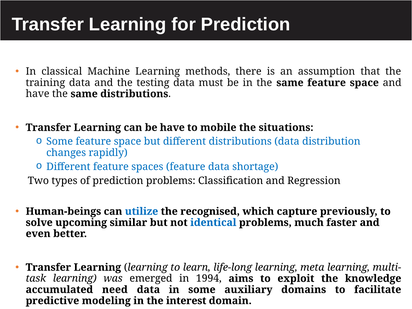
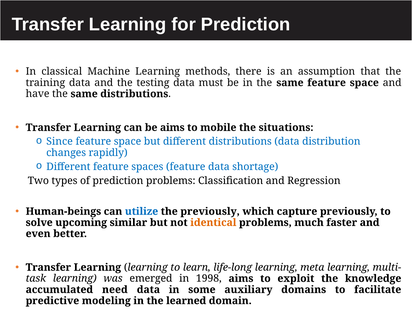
be have: have -> aims (172, 128)
Some: Some -> Since (60, 142)
the recognised: recognised -> previously (210, 211)
identical colour: blue -> orange (213, 223)
1994: 1994 -> 1998 (209, 278)
interest: interest -> learned (186, 301)
